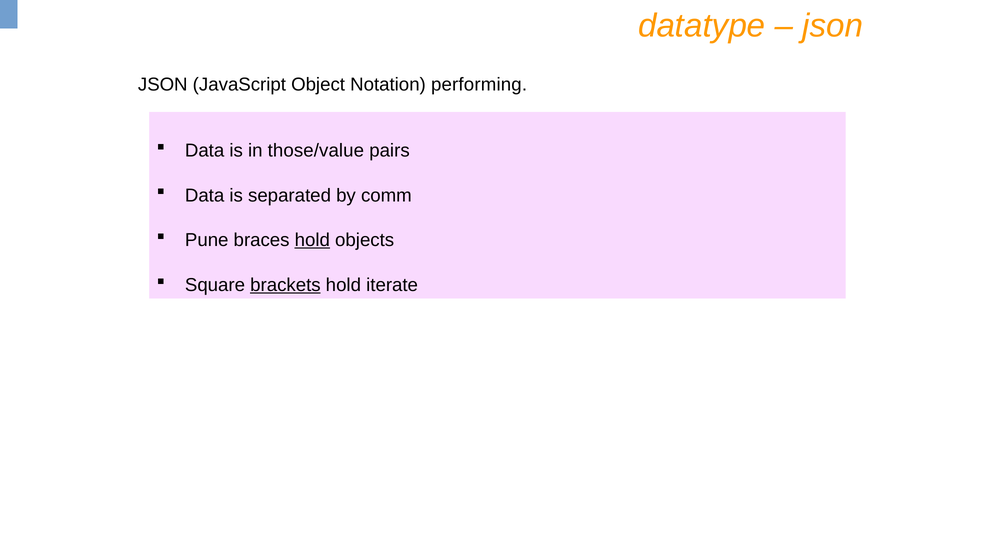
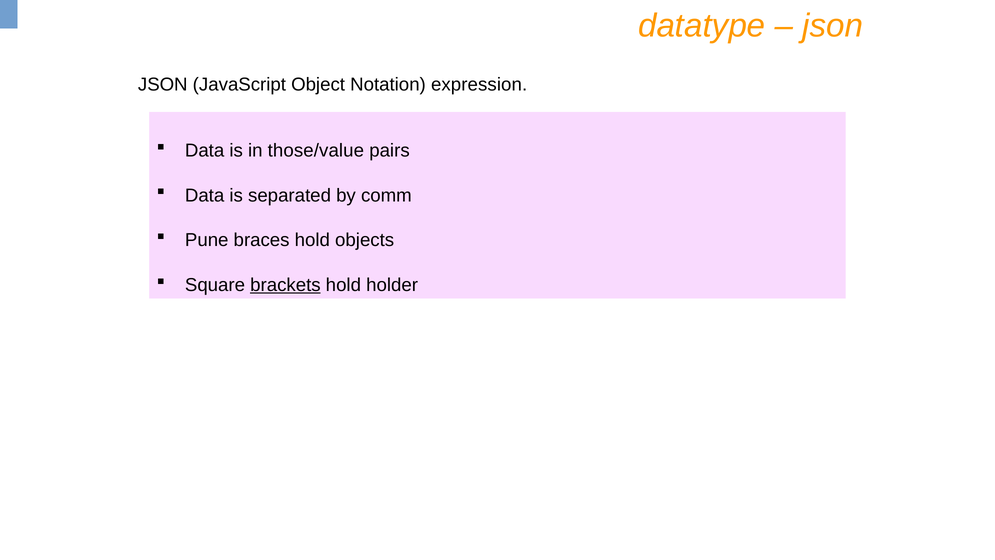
performing: performing -> expression (479, 85)
hold underline: present -> none (312, 240)
iterate: iterate -> holder (392, 285)
